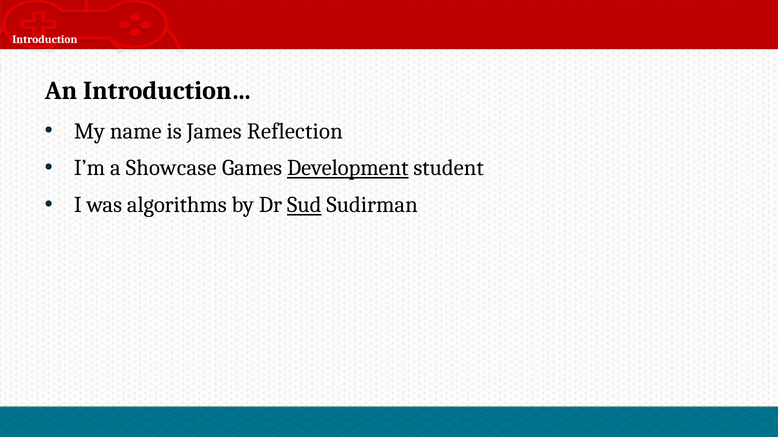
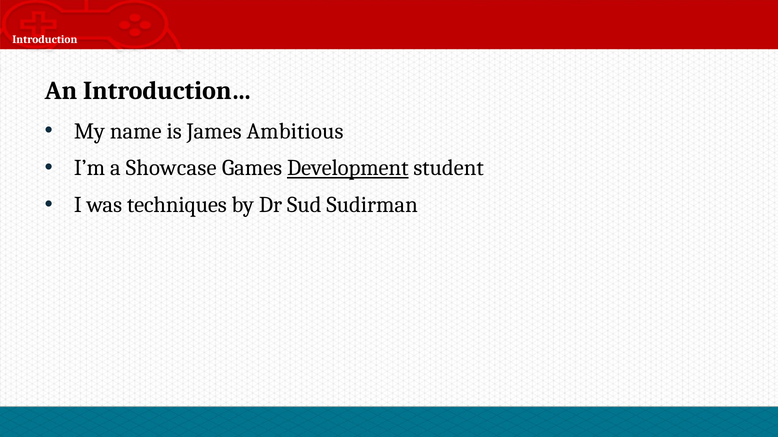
Reflection: Reflection -> Ambitious (295, 131)
algorithms: algorithms -> techniques (177, 205)
Sud underline: present -> none (304, 205)
